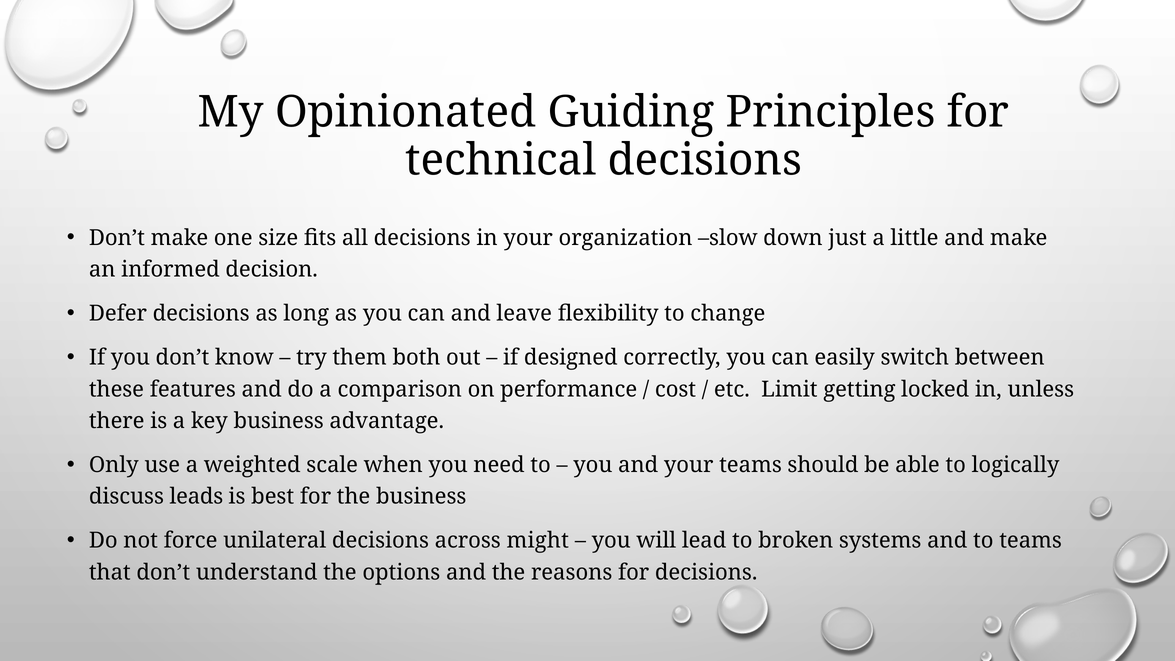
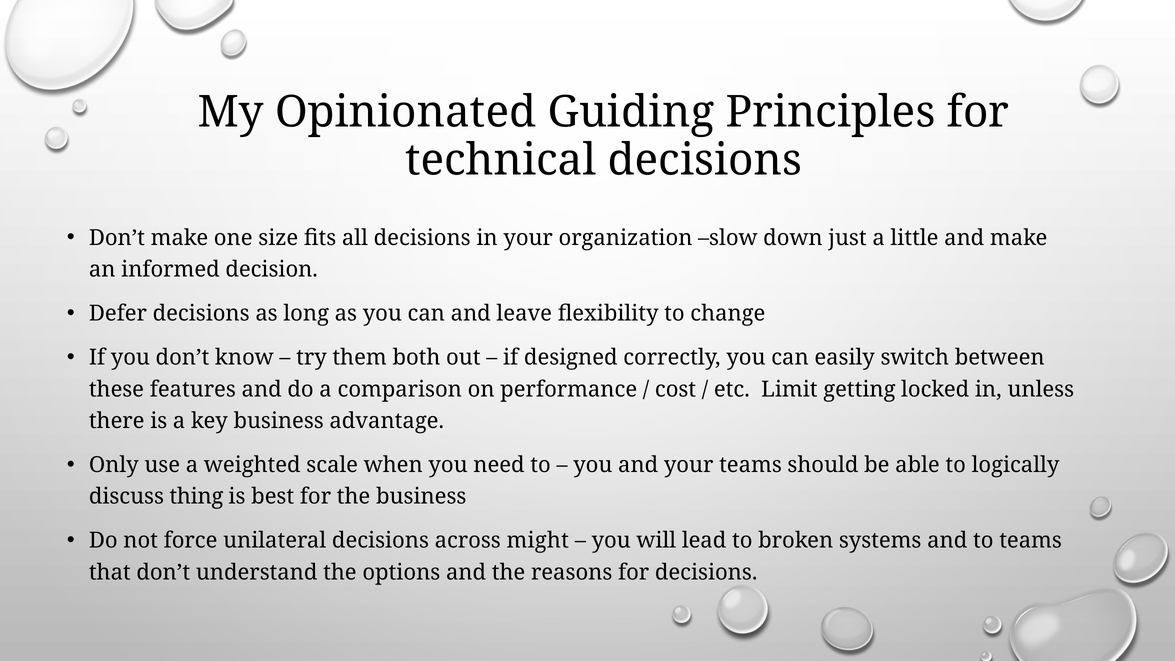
leads: leads -> thing (196, 497)
